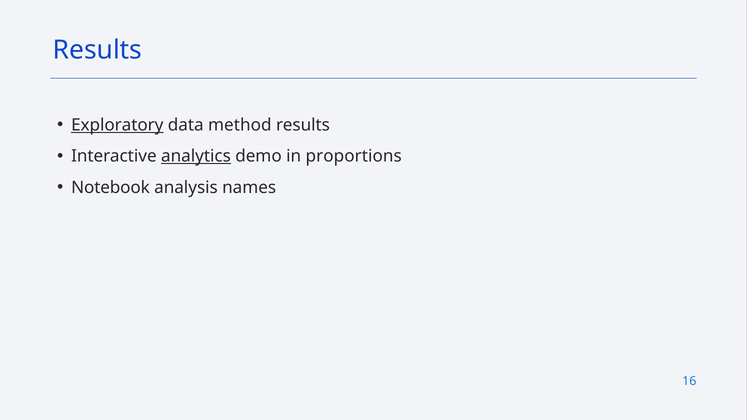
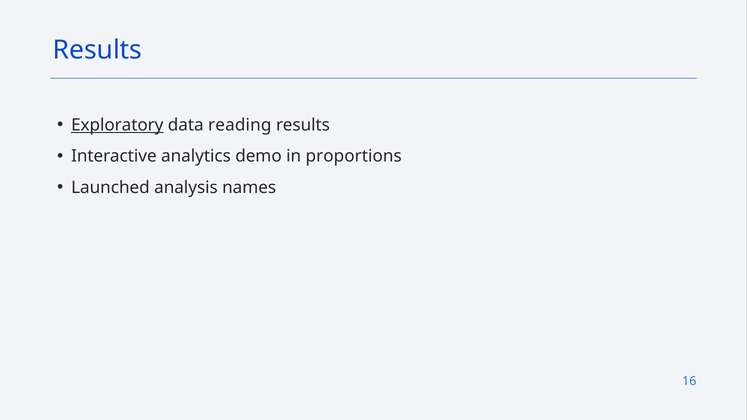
method: method -> reading (240, 125)
analytics underline: present -> none (196, 156)
Notebook: Notebook -> Launched (110, 188)
